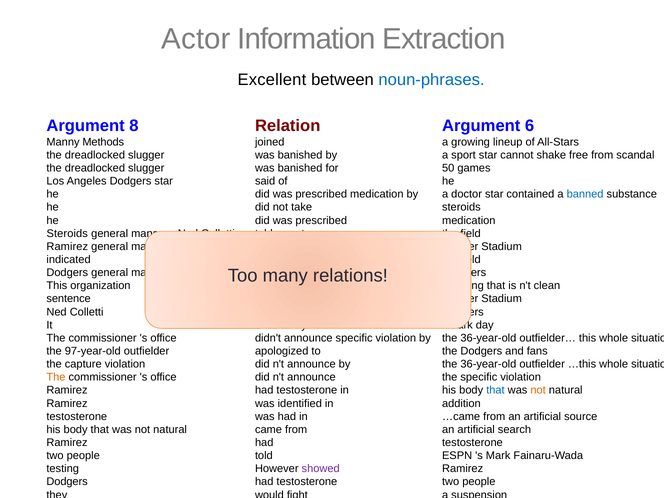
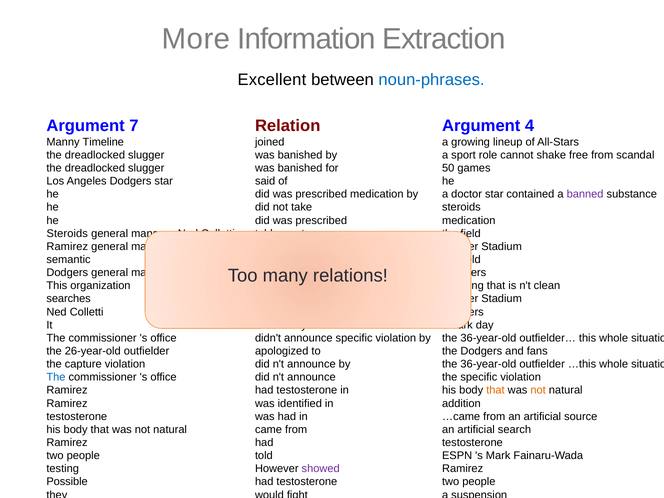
Actor: Actor -> More (196, 39)
8: 8 -> 7 (134, 126)
6: 6 -> 4 (530, 126)
Methods: Methods -> Timeline (103, 142)
star: star -> role (488, 155)
banned colour: blue -> purple (585, 194)
indicated: indicated -> semantic (69, 260)
sentence: sentence -> searches (69, 299)
97-year-old: 97-year-old -> 26-year-old (93, 351)
The colour: orange -> blue (56, 377)
that colour: blue -> orange (495, 390)
Dodgers: Dodgers -> Possible (67, 482)
